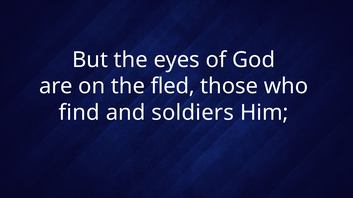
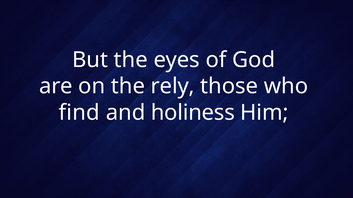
fled: fled -> rely (173, 86)
soldiers: soldiers -> holiness (193, 113)
